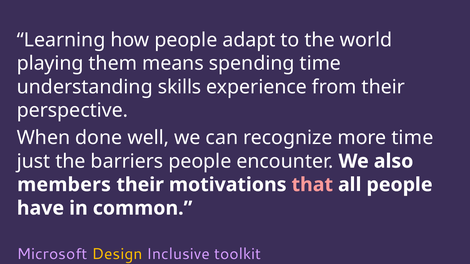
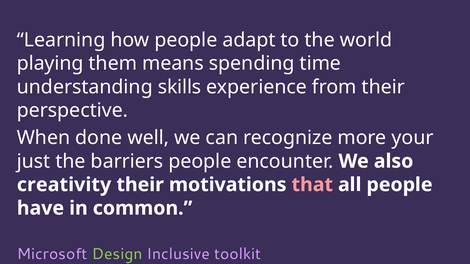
more time: time -> your (412, 138)
members: members -> creativity (64, 185)
Design colour: yellow -> light green (117, 254)
